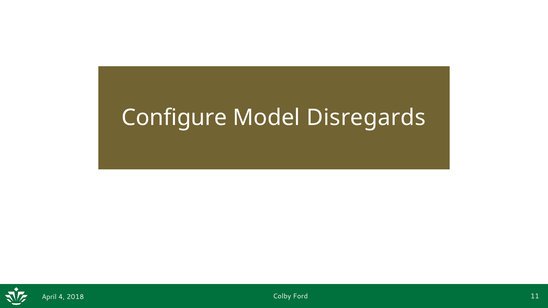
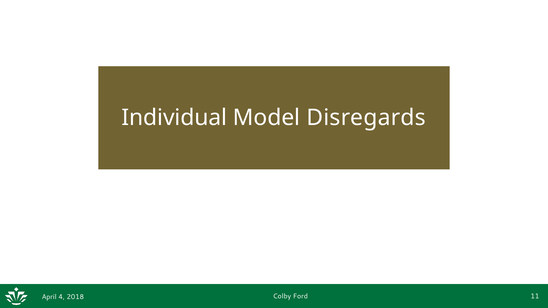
Configure: Configure -> Individual (174, 118)
